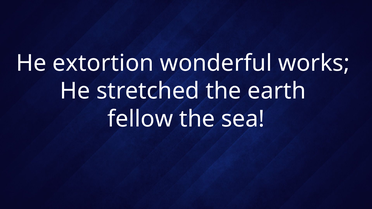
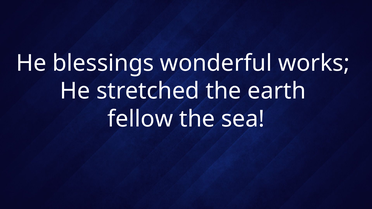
extortion: extortion -> blessings (103, 63)
